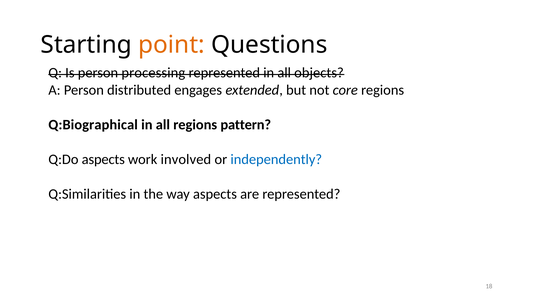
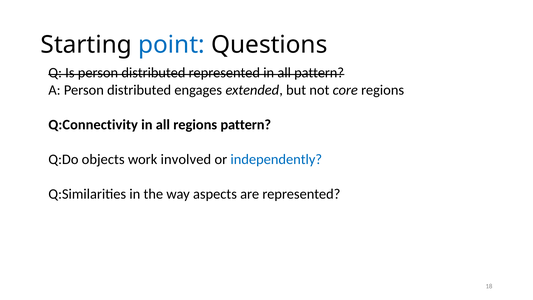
point colour: orange -> blue (171, 45)
Is person processing: processing -> distributed (153, 73)
all objects: objects -> pattern (319, 73)
Q:Biographical: Q:Biographical -> Q:Connectivity (93, 125)
Q:Do aspects: aspects -> objects (103, 159)
